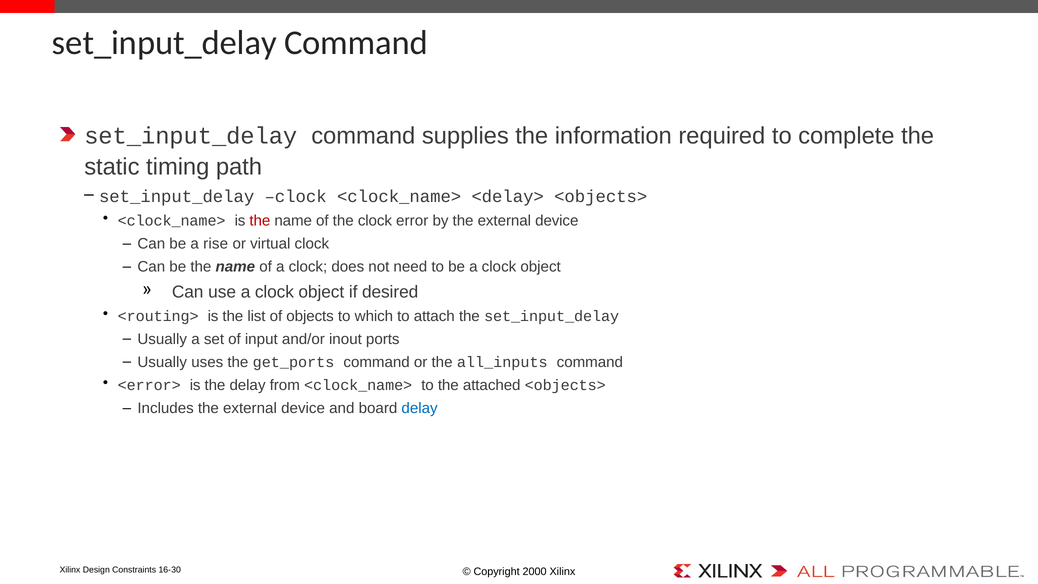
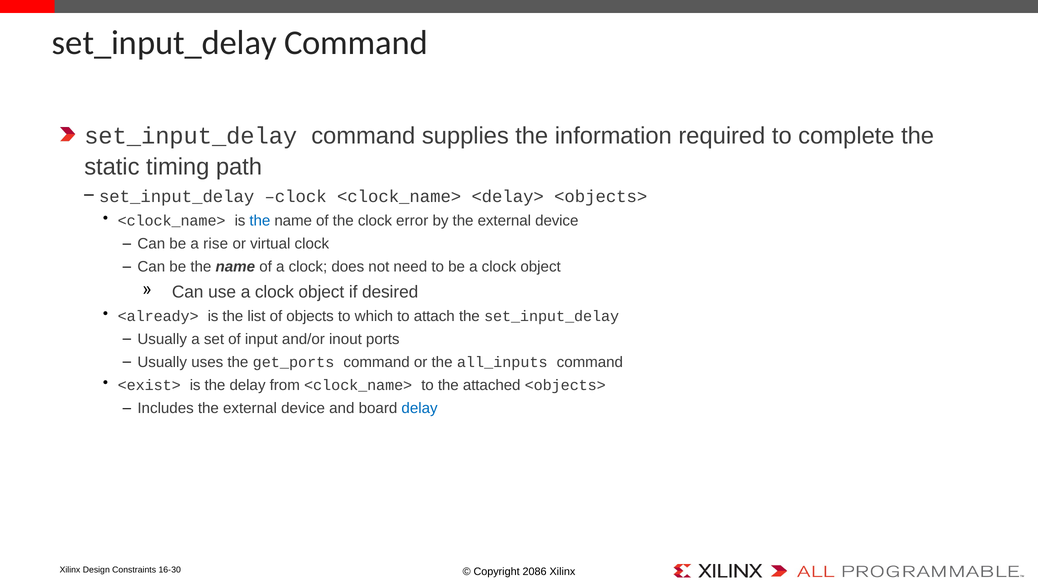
the colour: red -> blue (260, 221)
<routing>: <routing> -> <already> (158, 316)
<error>: <error> -> <exist> (149, 385)
2000: 2000 -> 2086 (535, 572)
